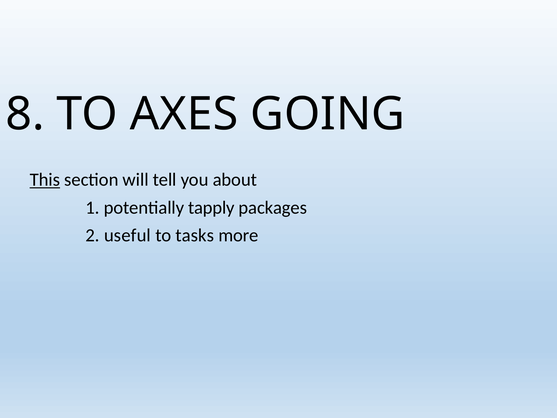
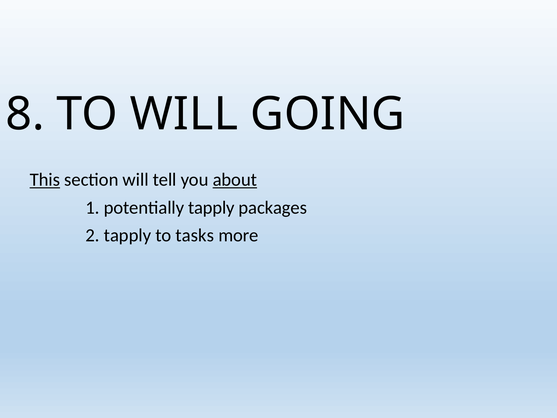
TO AXES: AXES -> WILL (184, 114)
about underline: none -> present (235, 180)
2 useful: useful -> tapply (128, 235)
